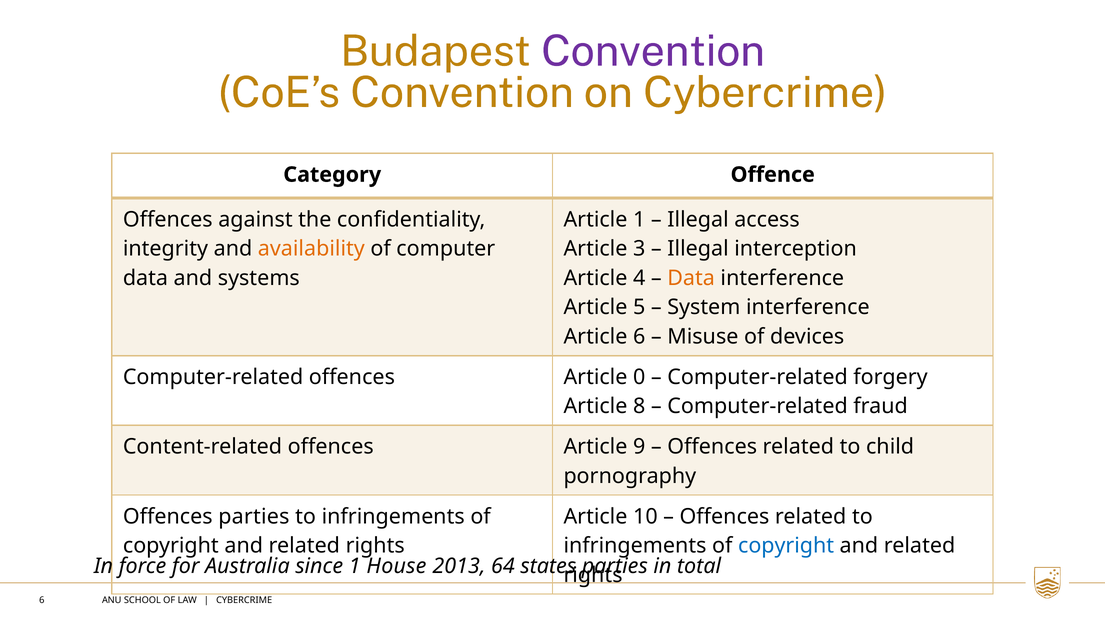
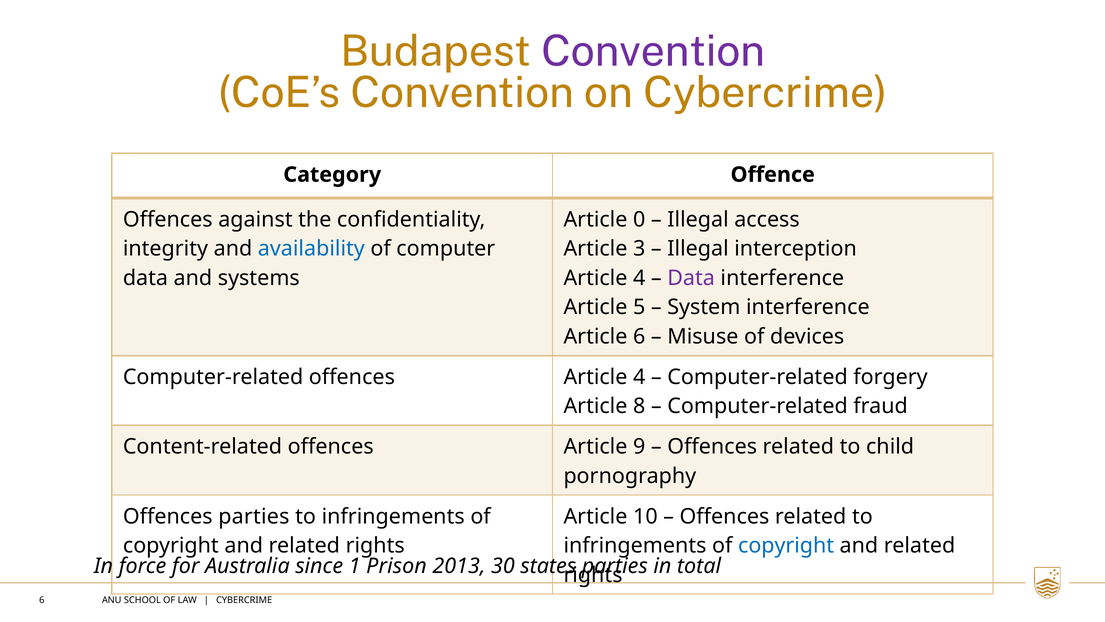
Article 1: 1 -> 0 (639, 219)
availability colour: orange -> blue (311, 249)
Data colour: orange -> purple (691, 278)
offences Article 0: 0 -> 4 (639, 377)
House: House -> Prison (397, 566)
64: 64 -> 30 (503, 566)
